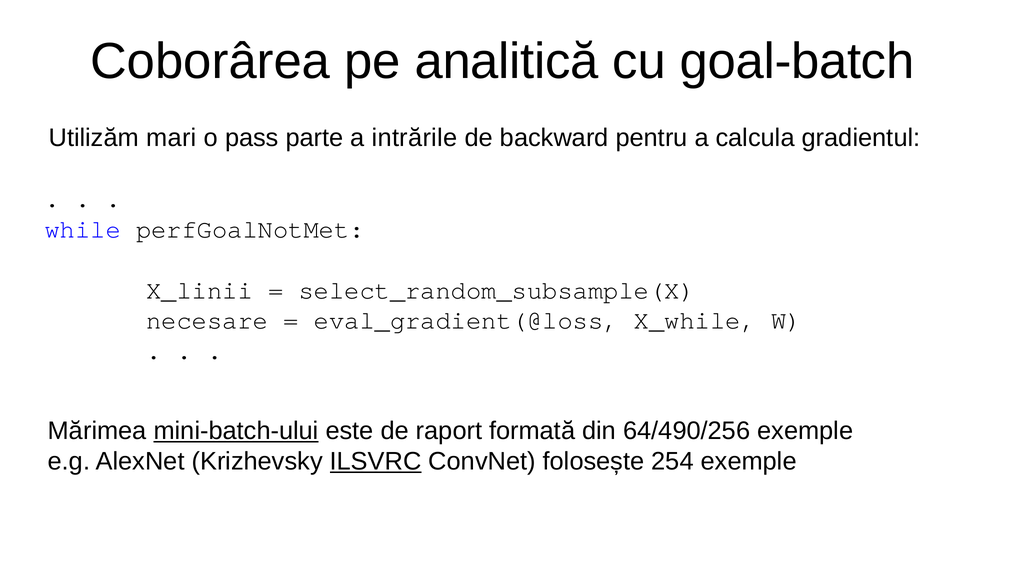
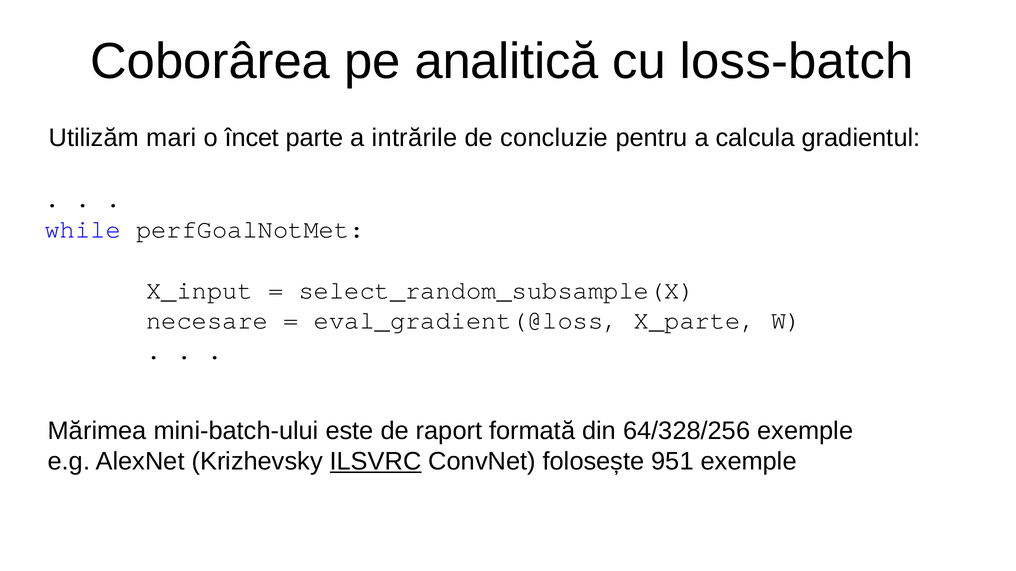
goal-batch: goal-batch -> loss-batch (797, 61)
pass: pass -> încet (252, 138)
backward: backward -> concluzie (554, 138)
X_linii: X_linii -> X_input (200, 290)
X_while: X_while -> X_parte (695, 321)
mini-batch-ului underline: present -> none (236, 431)
64/490/256: 64/490/256 -> 64/328/256 (687, 431)
254: 254 -> 951 (673, 462)
